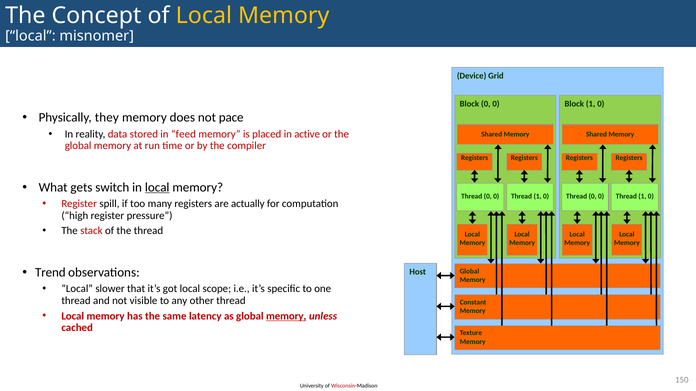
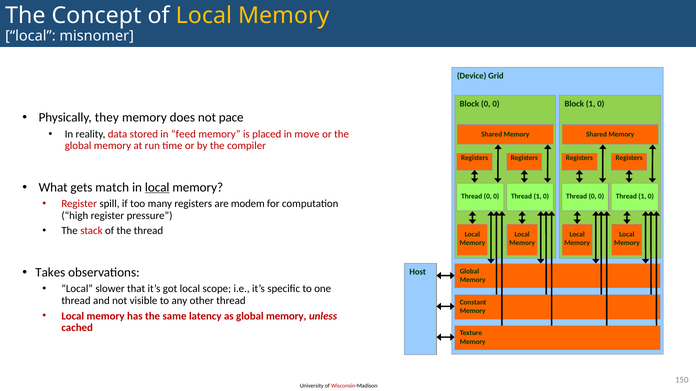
active: active -> move (307, 134)
switch: switch -> match (112, 187)
actually: actually -> modem (248, 204)
Trend: Trend -> Takes (50, 273)
memory underline: present -> none (286, 316)
